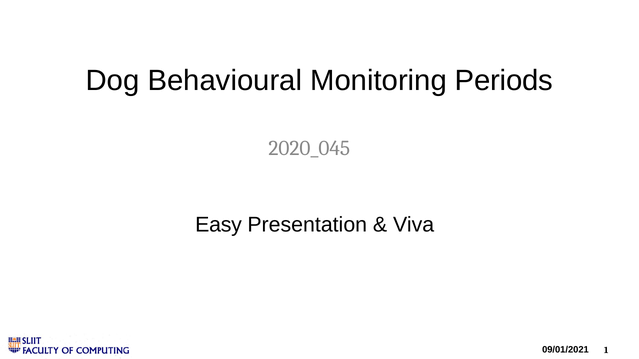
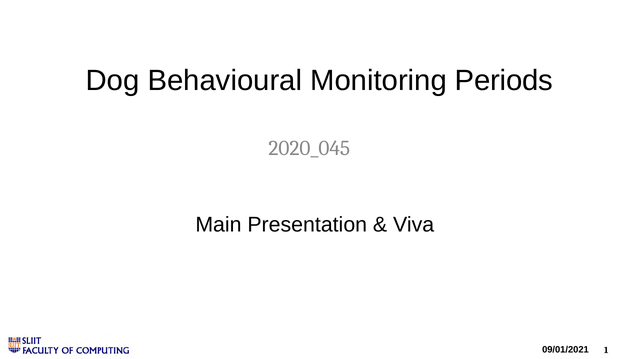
Easy: Easy -> Main (218, 225)
